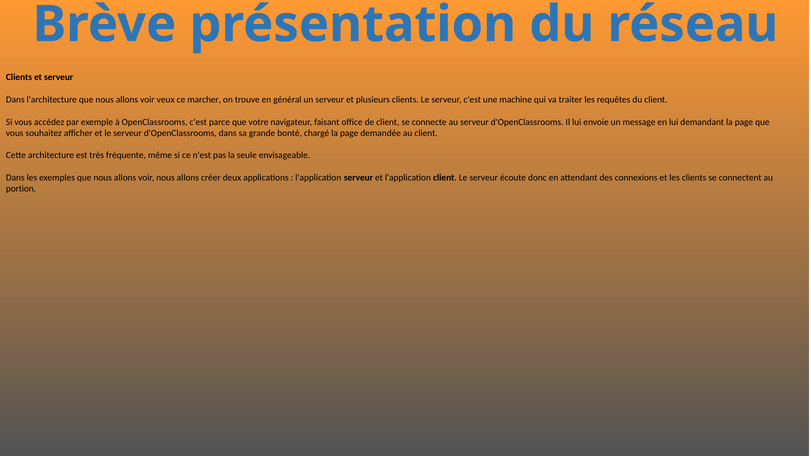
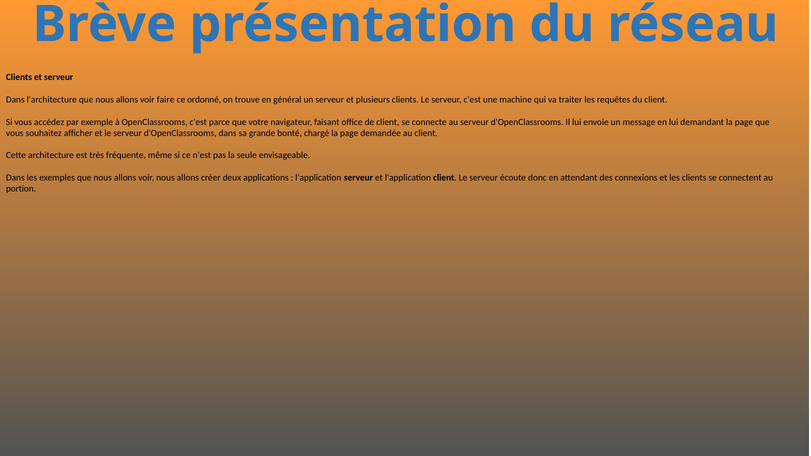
veux: veux -> faire (166, 100)
marcher: marcher -> ordonné (204, 100)
